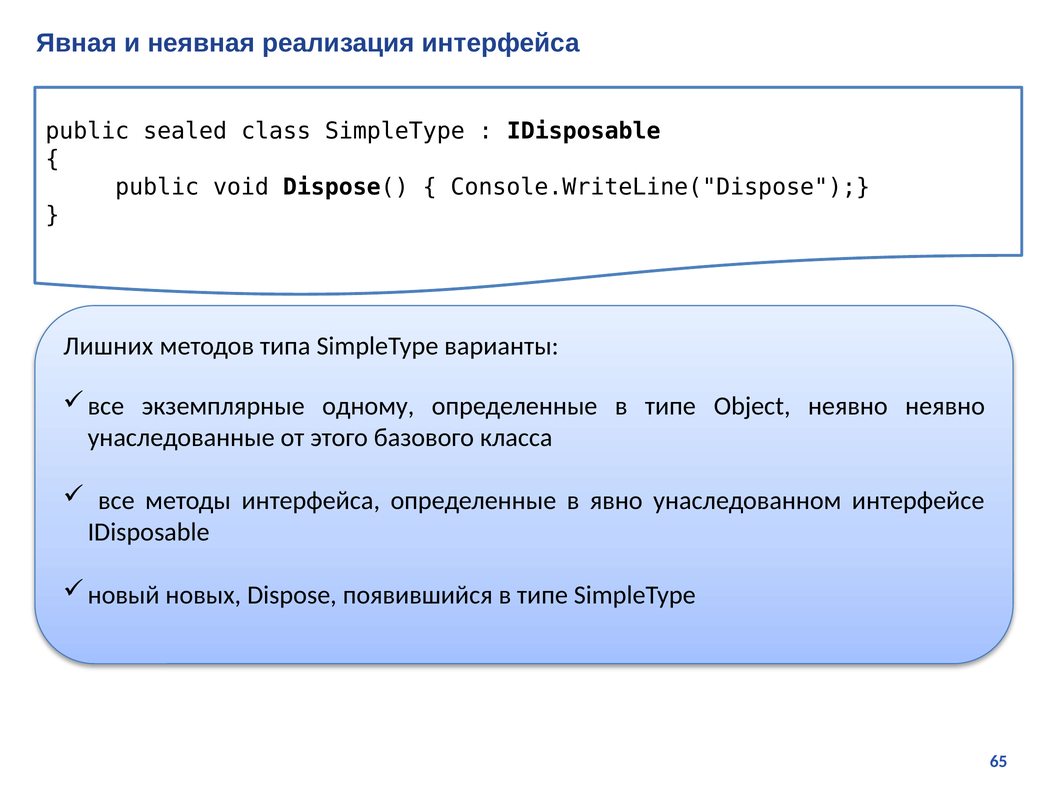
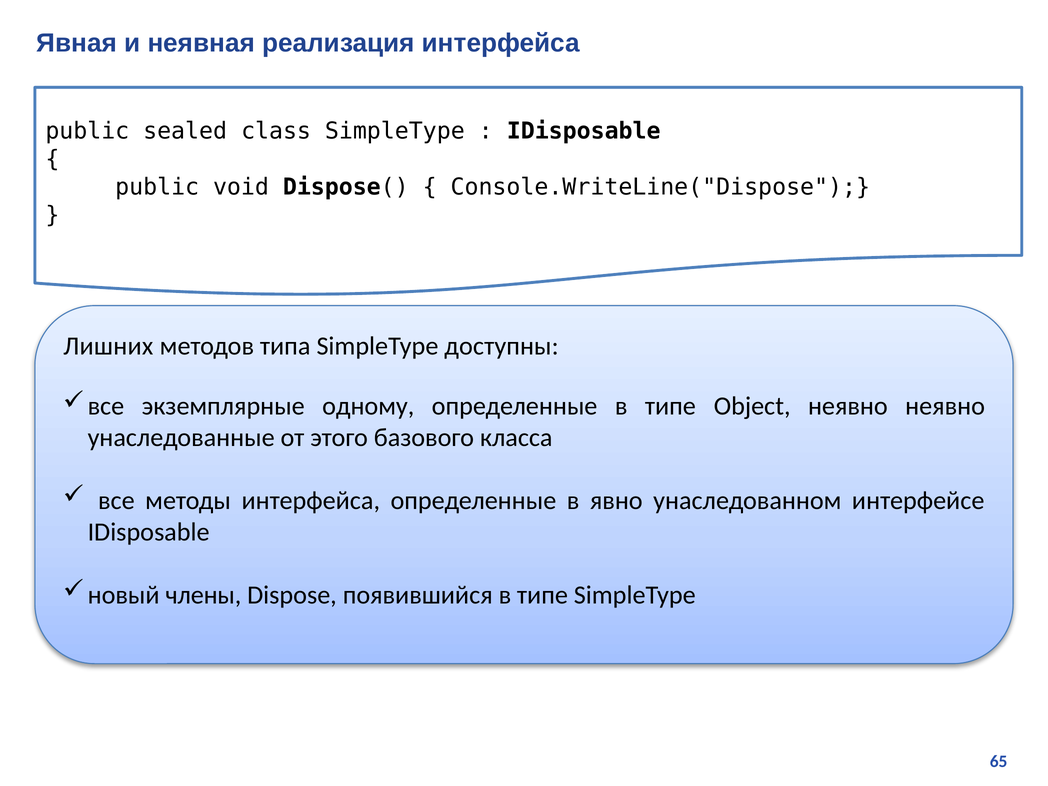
варианты: варианты -> доступны (502, 346)
новых: новых -> члены (203, 595)
